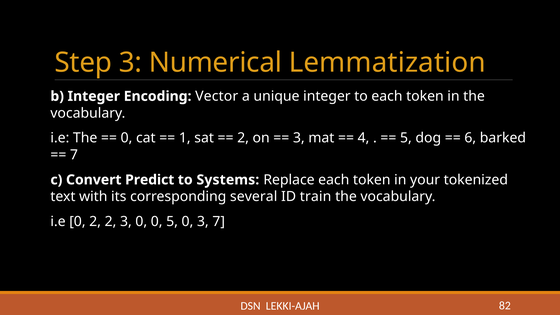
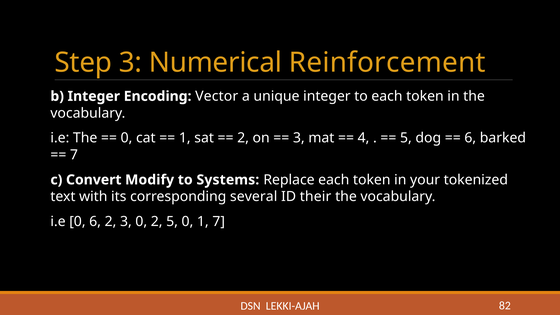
Lemmatization: Lemmatization -> Reinforcement (387, 63)
Predict: Predict -> Modify (150, 180)
train: train -> their (316, 197)
0 2: 2 -> 6 (95, 222)
0 0: 0 -> 2 (157, 222)
0 3: 3 -> 1 (203, 222)
